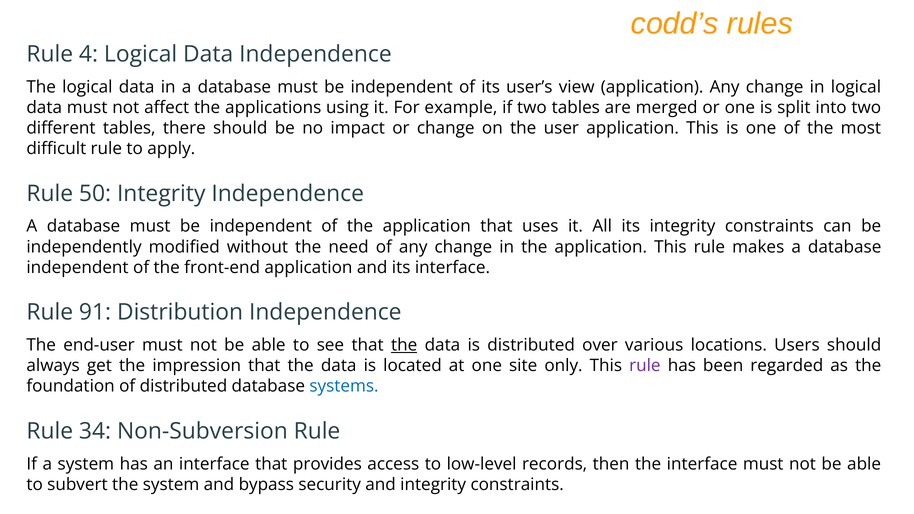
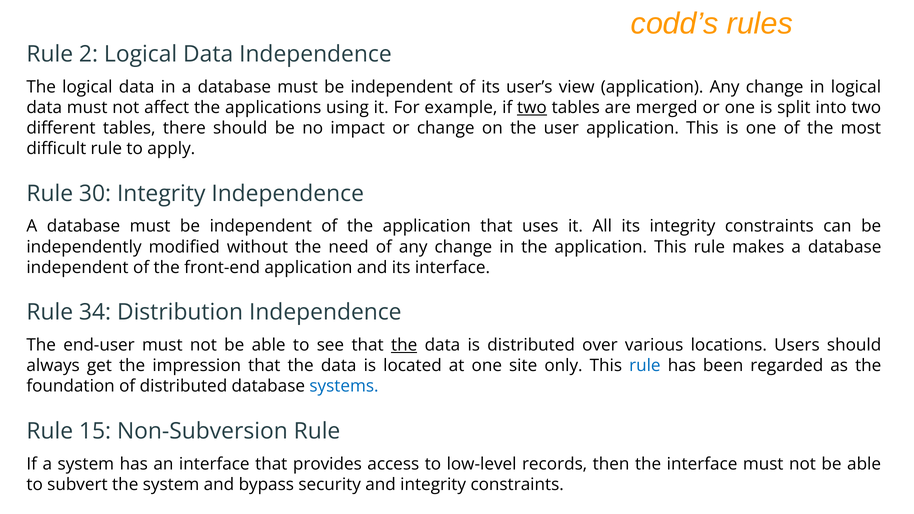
4: 4 -> 2 (89, 54)
two underline: none -> present (532, 108)
50: 50 -> 30 (95, 194)
91: 91 -> 34 (95, 312)
rule colour: purple -> blue (645, 366)
34: 34 -> 15 (95, 431)
